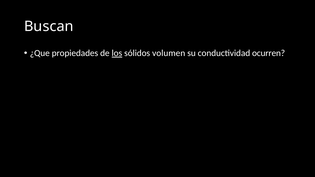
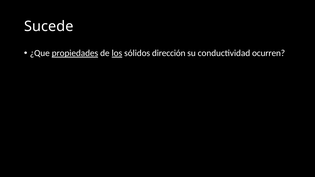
Buscan: Buscan -> Sucede (49, 26)
propiedades underline: none -> present (75, 53)
volumen: volumen -> dirección (169, 53)
